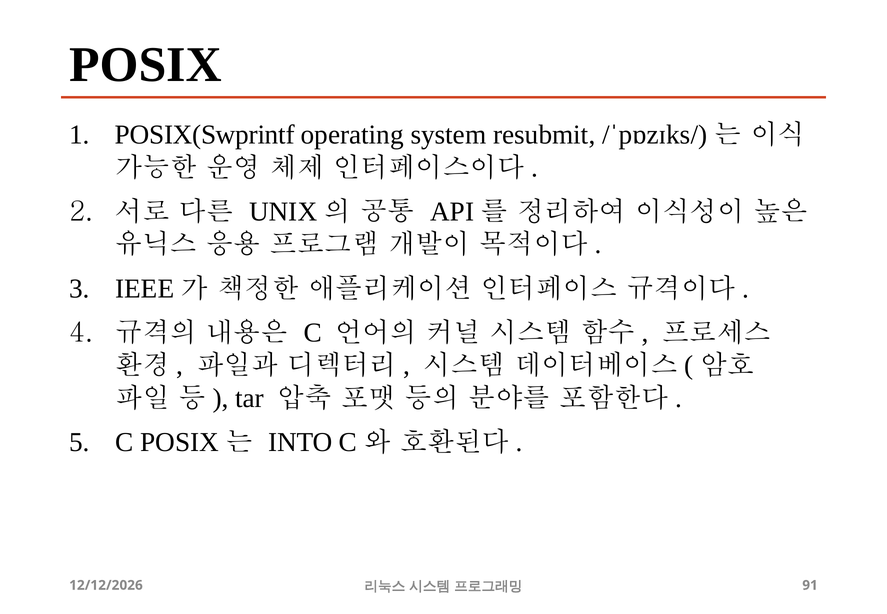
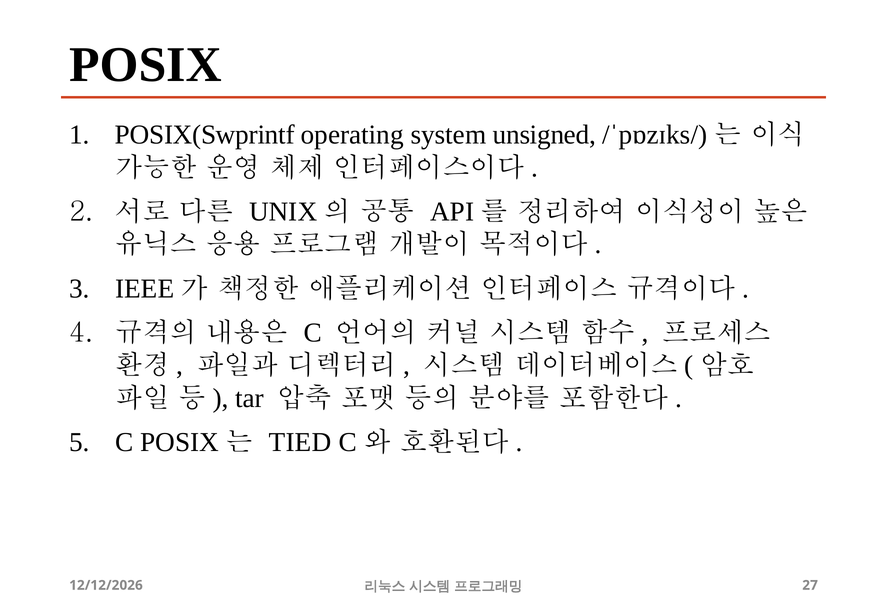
resubmit: resubmit -> unsigned (544, 135)
INTO: INTO -> TIED (300, 442)
91: 91 -> 27 (810, 585)
